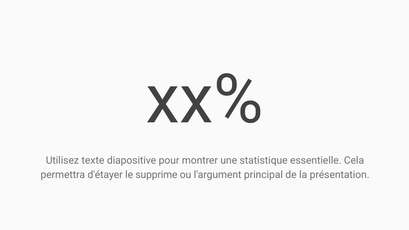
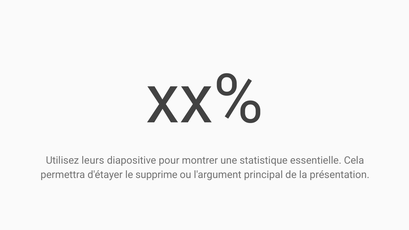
texte: texte -> leurs (93, 161)
